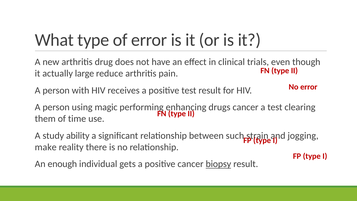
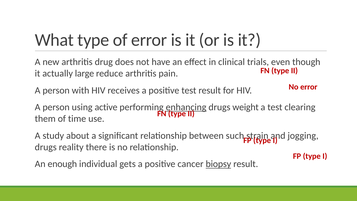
magic: magic -> active (106, 107)
enhancing underline: none -> present (186, 107)
drugs cancer: cancer -> weight (246, 107)
ability: ability -> about (78, 135)
make: make -> drugs (46, 147)
